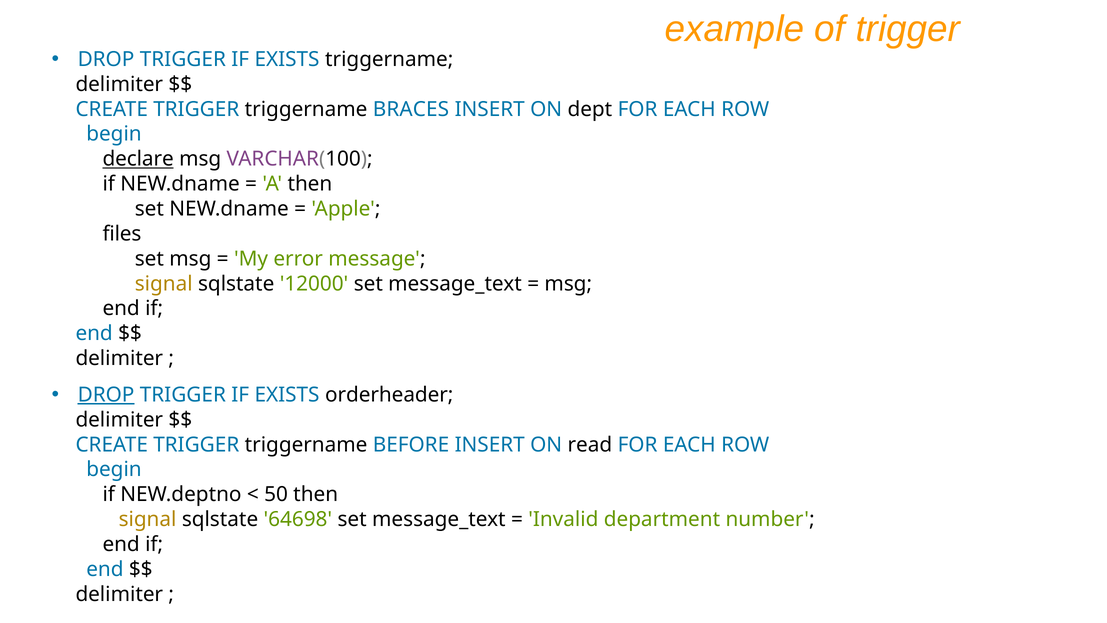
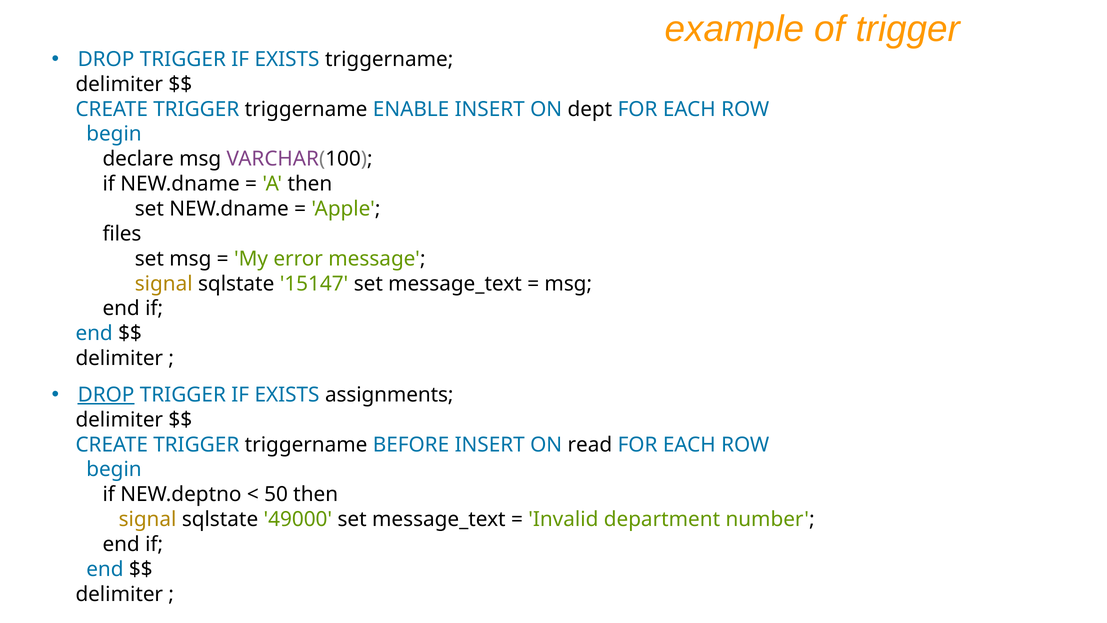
BRACES: BRACES -> ENABLE (411, 109)
declare underline: present -> none (138, 159)
12000: 12000 -> 15147 (314, 284)
orderheader: orderheader -> assignments (389, 395)
64698: 64698 -> 49000 (298, 519)
